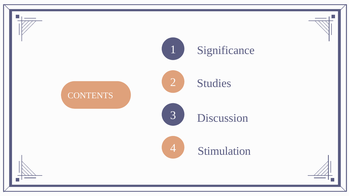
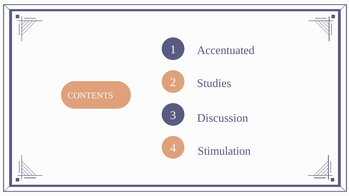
Significance: Significance -> Accentuated (226, 50)
